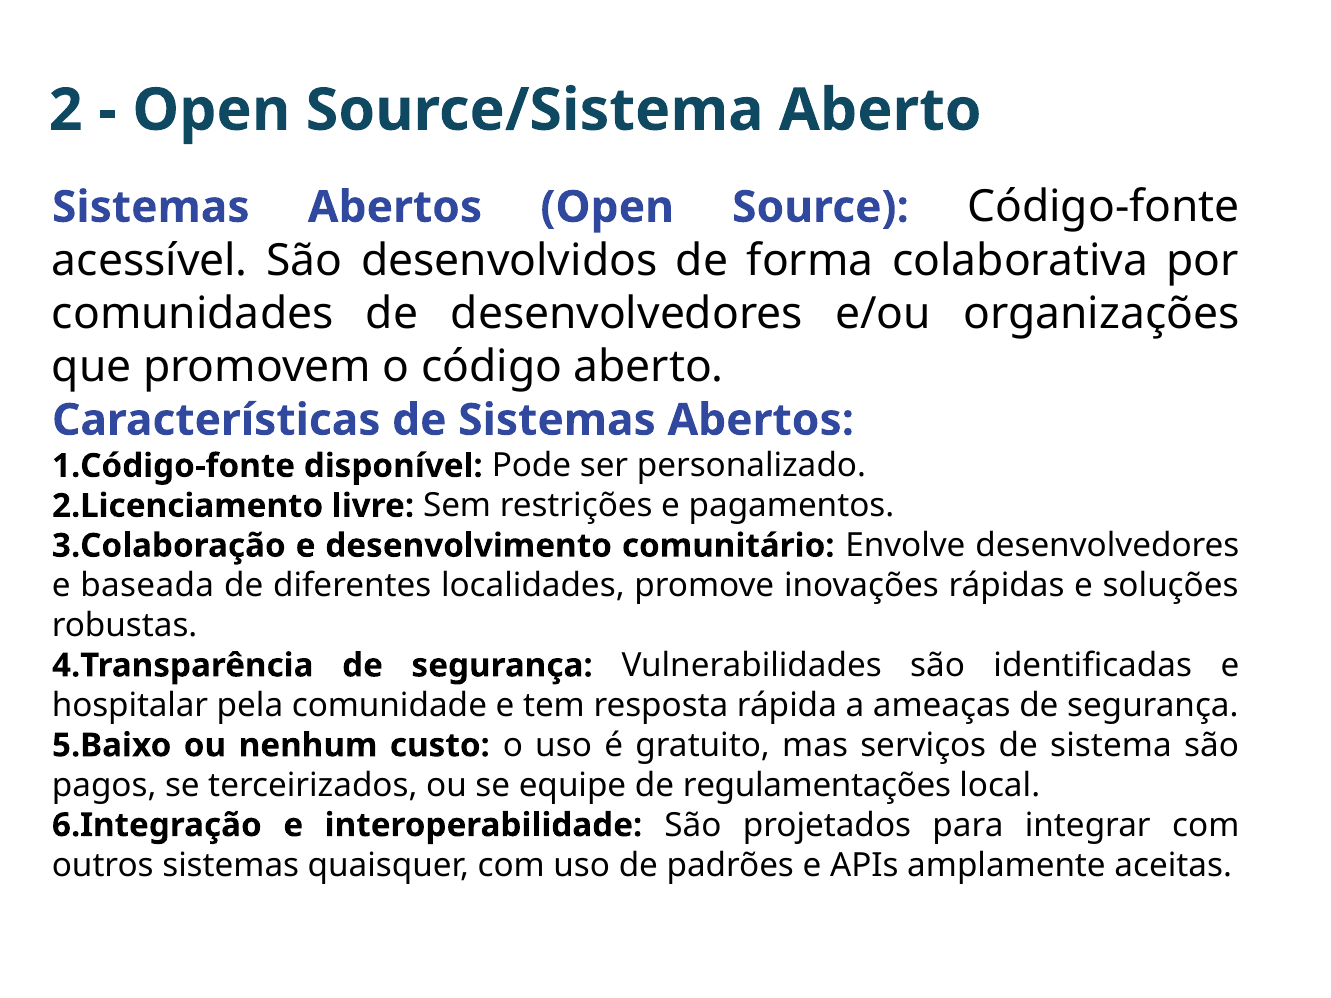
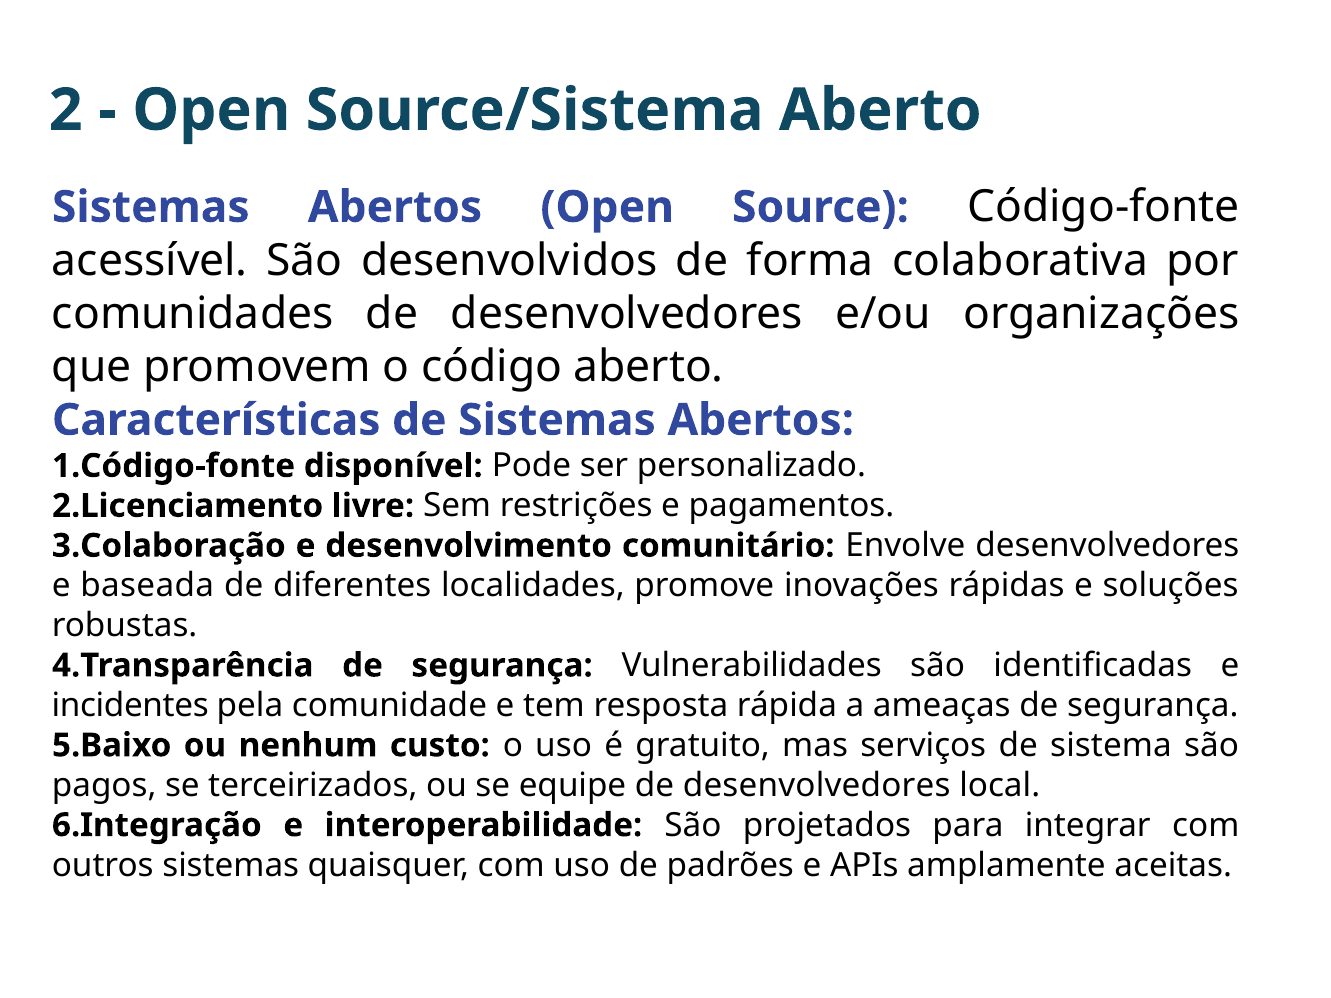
hospitalar: hospitalar -> incidentes (130, 706)
equipe de regulamentações: regulamentações -> desenvolvedores (817, 785)
